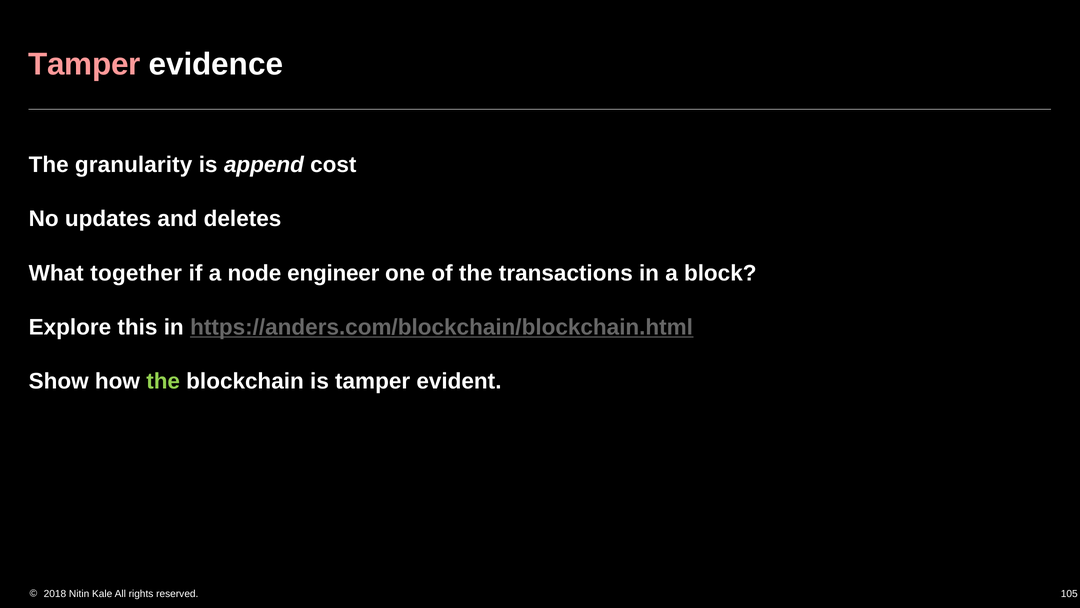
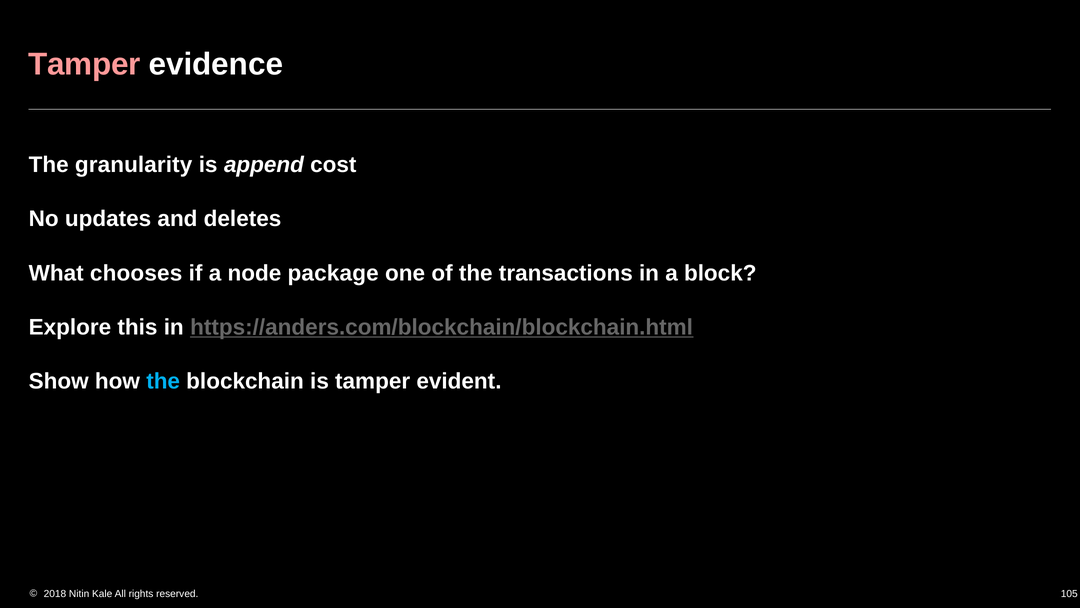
together: together -> chooses (136, 273)
engineer: engineer -> package (333, 273)
the colour: light green -> light blue (163, 381)
